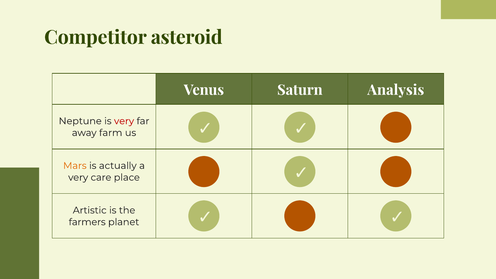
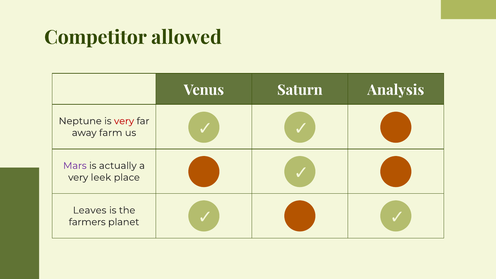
asteroid: asteroid -> allowed (186, 38)
Mars colour: orange -> purple (75, 166)
care: care -> leek (101, 177)
Artistic: Artistic -> Leaves (90, 210)
